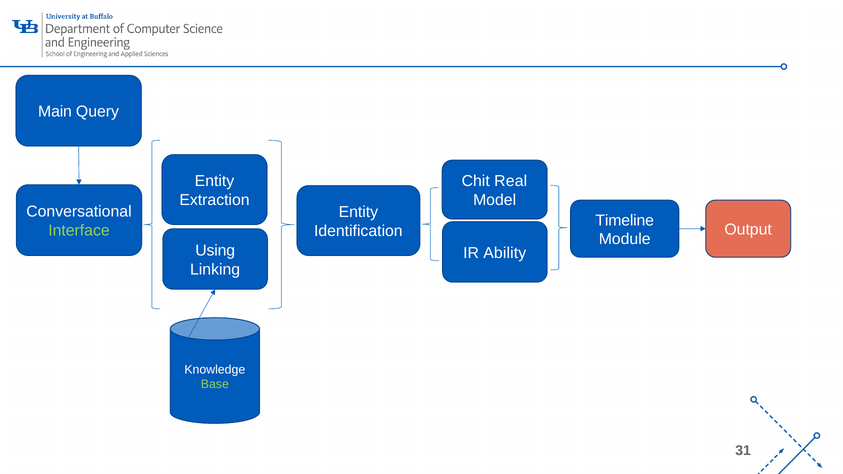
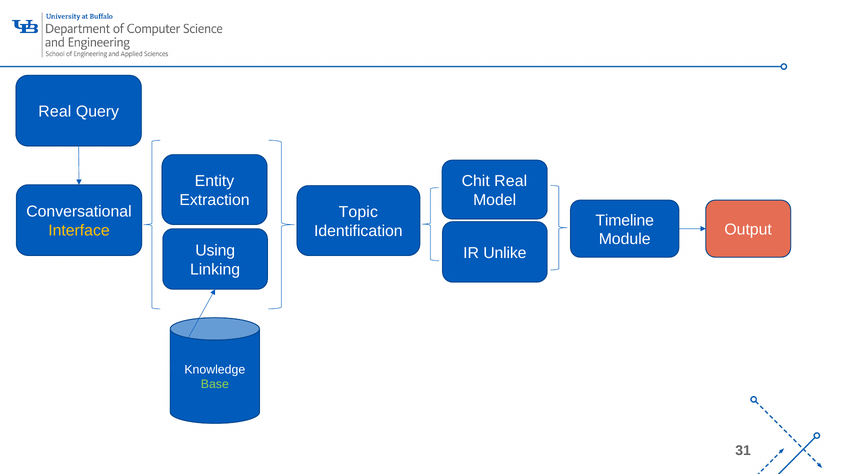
Main: Main -> Real (55, 112)
Entity: Entity -> Topic (358, 212)
Interface colour: light green -> yellow (79, 231)
Ability: Ability -> Unlike (505, 253)
